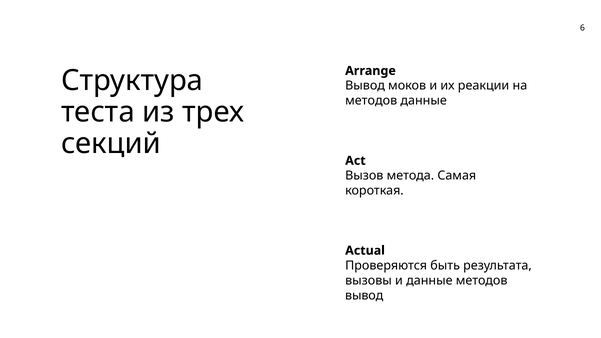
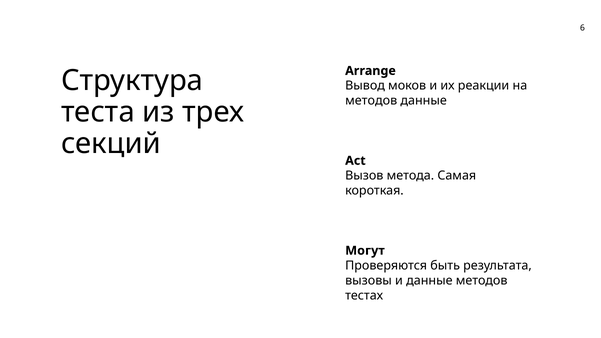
Actual: Actual -> Могут (365, 251)
вывод: вывод -> тестах (364, 296)
